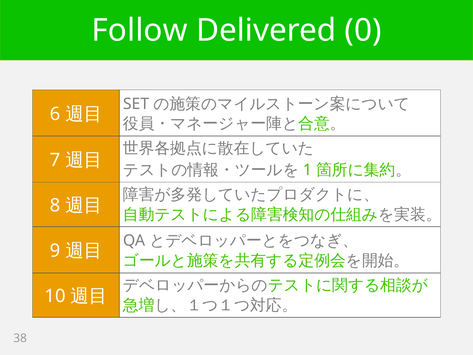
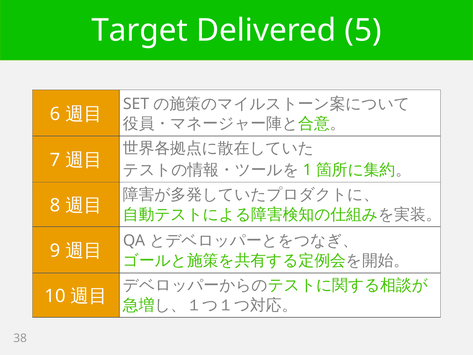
Follow: Follow -> Target (140, 30)
0: 0 -> 5 (363, 30)
